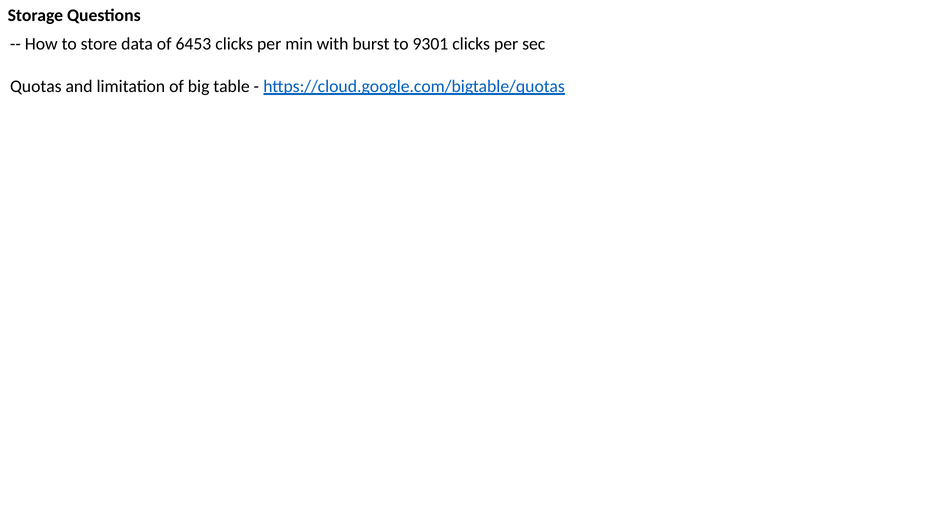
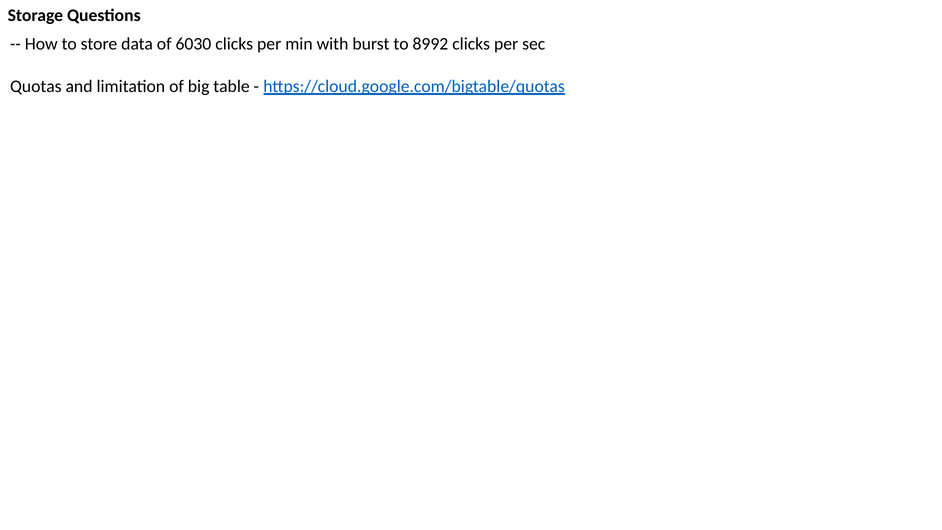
6453: 6453 -> 6030 (193, 44)
9301: 9301 -> 8992 (430, 44)
